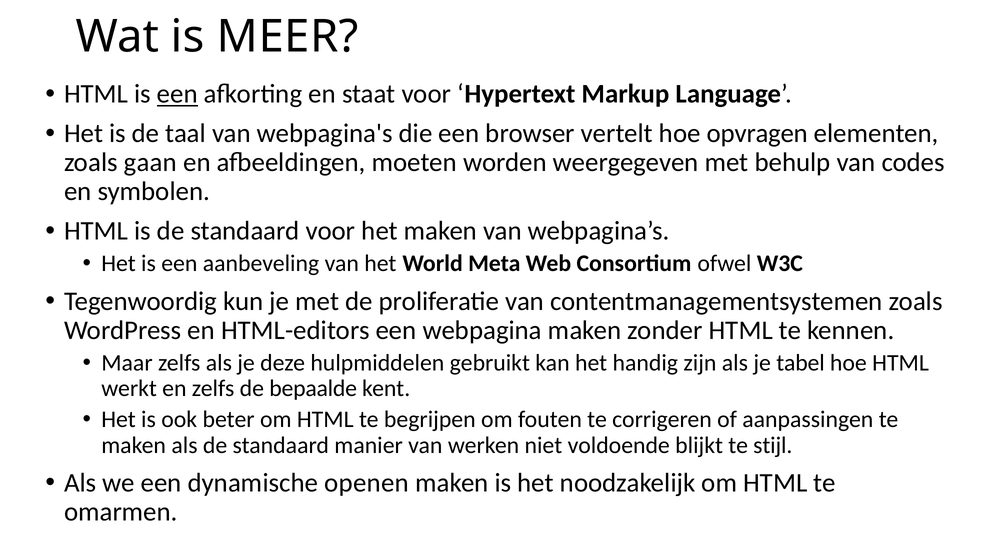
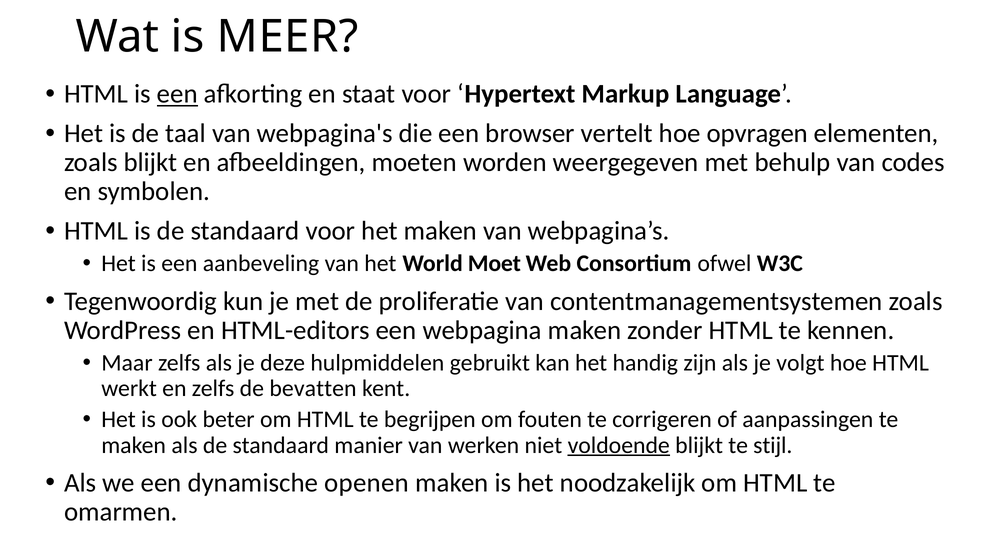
zoals gaan: gaan -> blijkt (151, 162)
Meta: Meta -> Moet (494, 263)
tabel: tabel -> volgt (800, 363)
bepaalde: bepaalde -> bevatten (313, 388)
voldoende underline: none -> present (619, 445)
